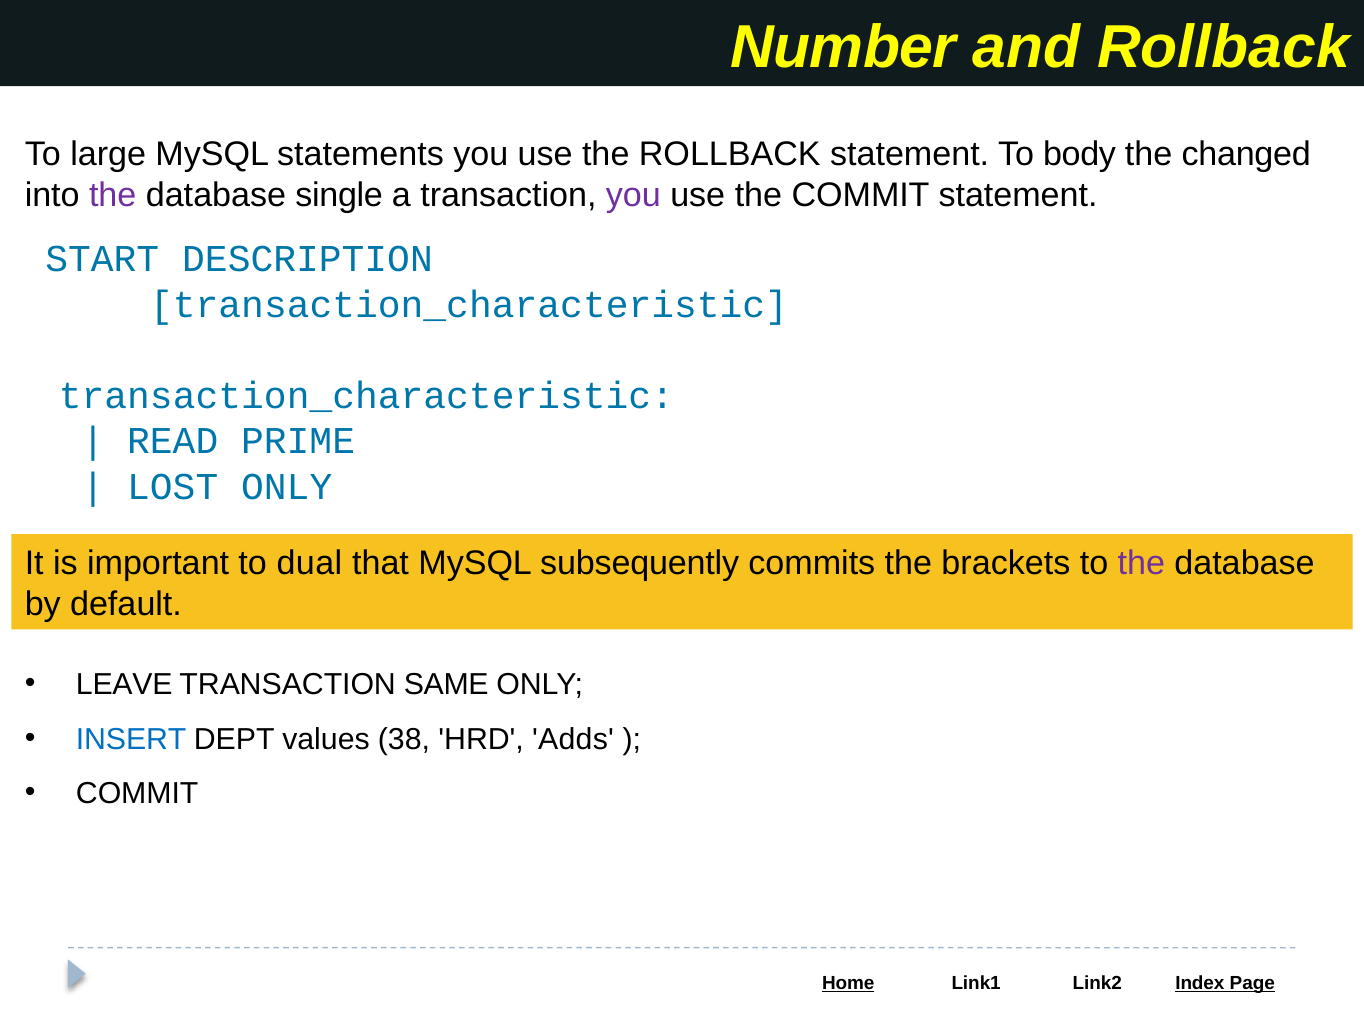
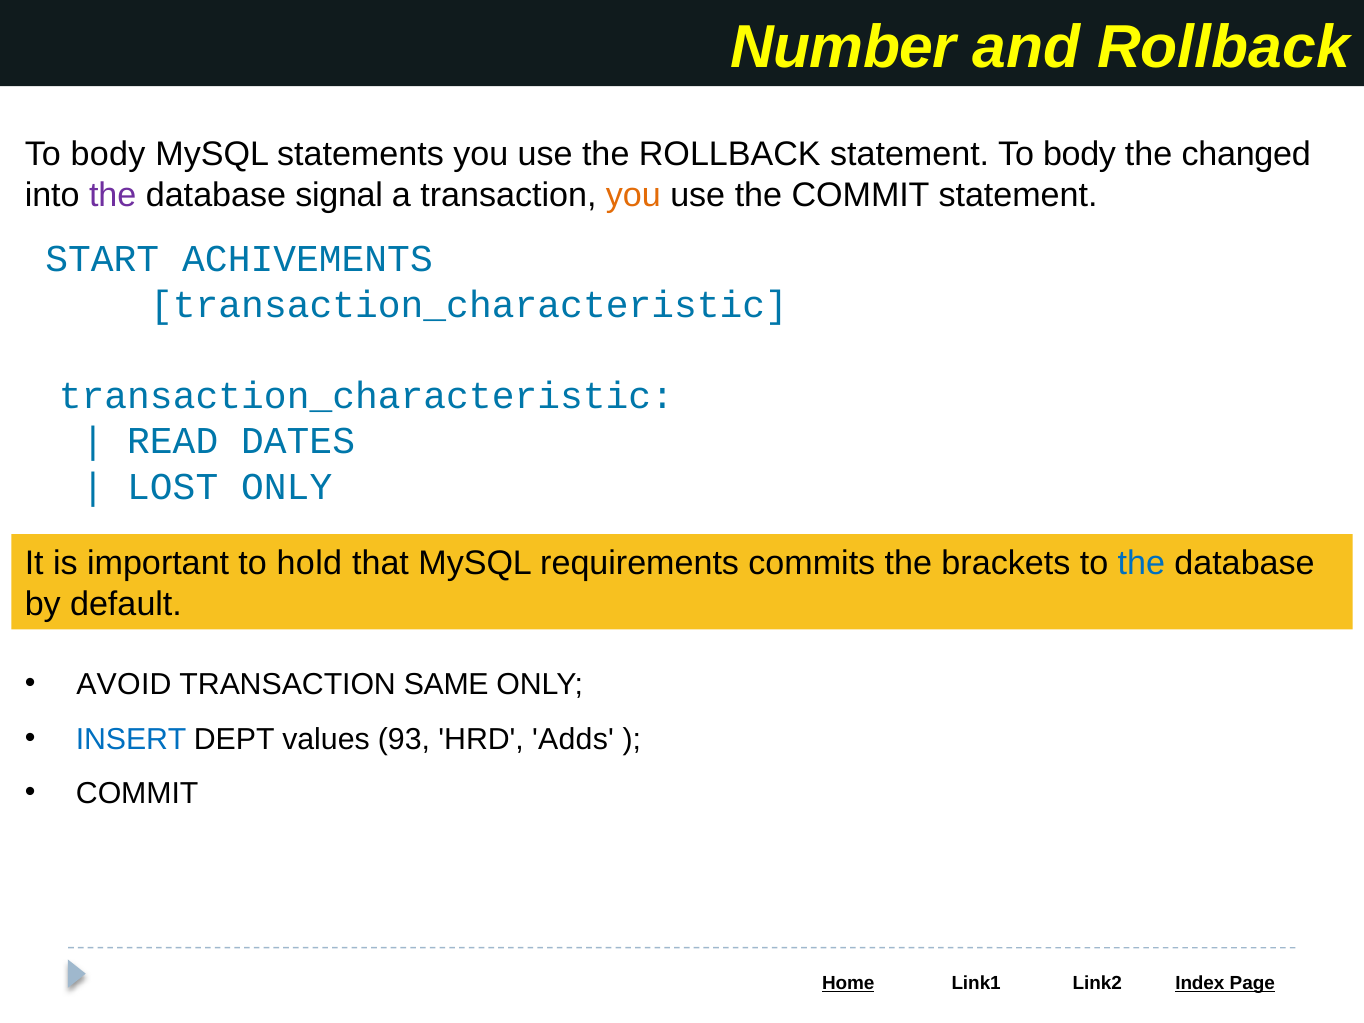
large: large -> body (108, 155)
single: single -> signal (339, 195)
you colour: purple -> orange (633, 195)
DESCRIPTION: DESCRIPTION -> ACHIVEMENTS (307, 259)
PRIME: PRIME -> DATES (298, 441)
dual: dual -> hold (309, 564)
subsequently: subsequently -> requirements (640, 564)
the colour: purple -> blue (1141, 564)
LEAVE: LEAVE -> AVOID (124, 685)
38: 38 -> 93 (404, 739)
